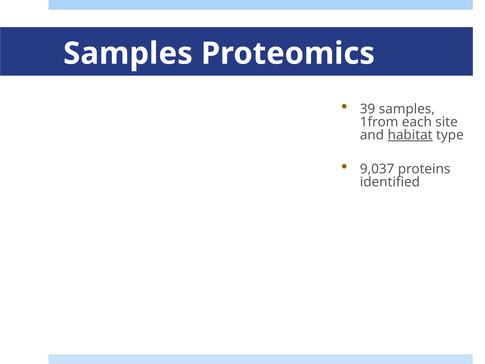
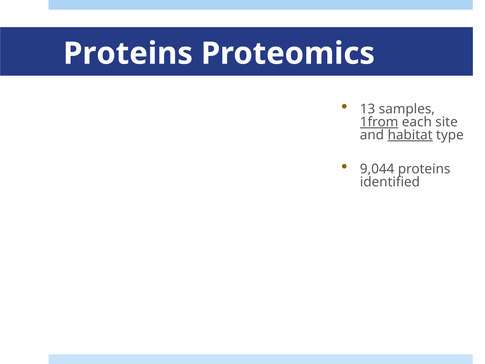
Samples: Samples -> Proteins (128, 53)
39: 39 -> 13 (368, 109)
1from underline: none -> present (379, 122)
9,037: 9,037 -> 9,044 (377, 169)
